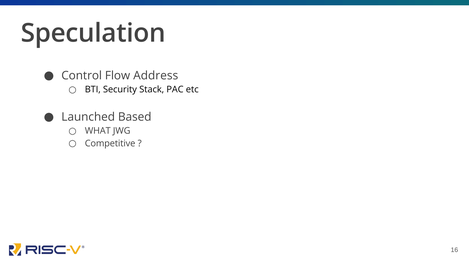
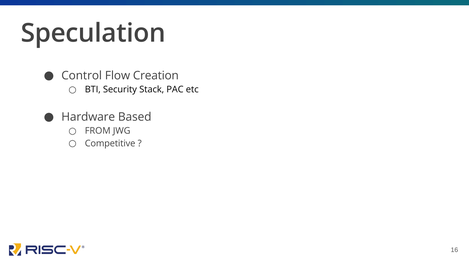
Address: Address -> Creation (156, 75)
Launched: Launched -> Hardware (88, 117)
WHAT: WHAT -> FROM (98, 131)
